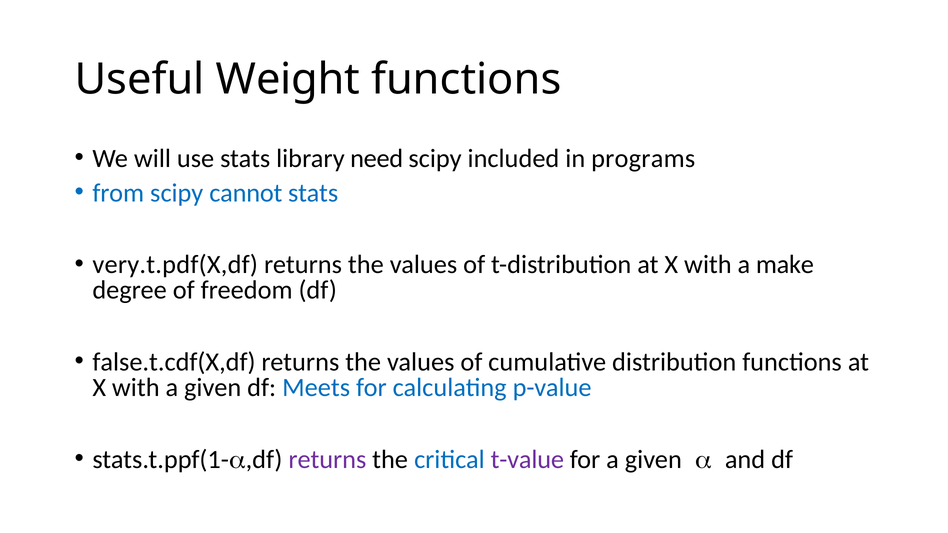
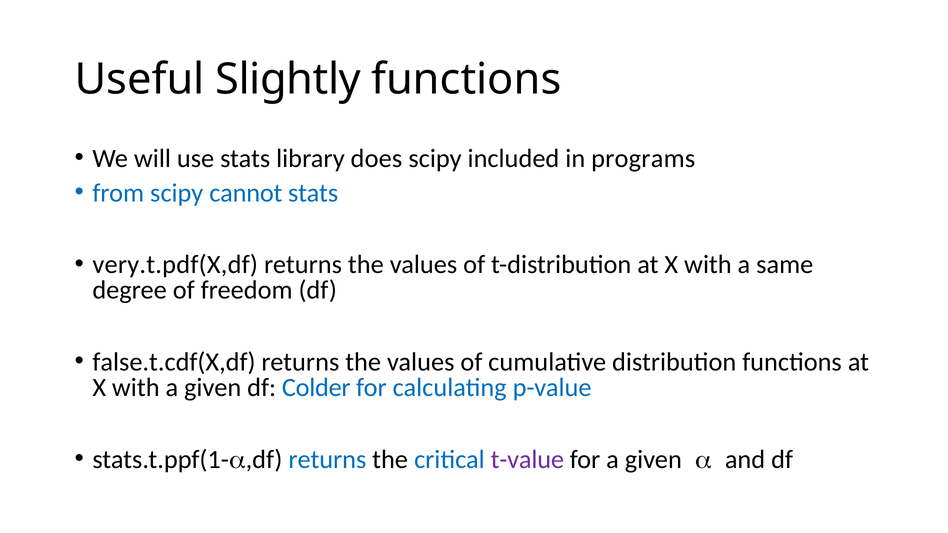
Weight: Weight -> Slightly (288, 80)
need: need -> does (376, 158)
make: make -> same (785, 265)
Meets: Meets -> Colder (316, 388)
returns colour: purple -> blue (327, 460)
